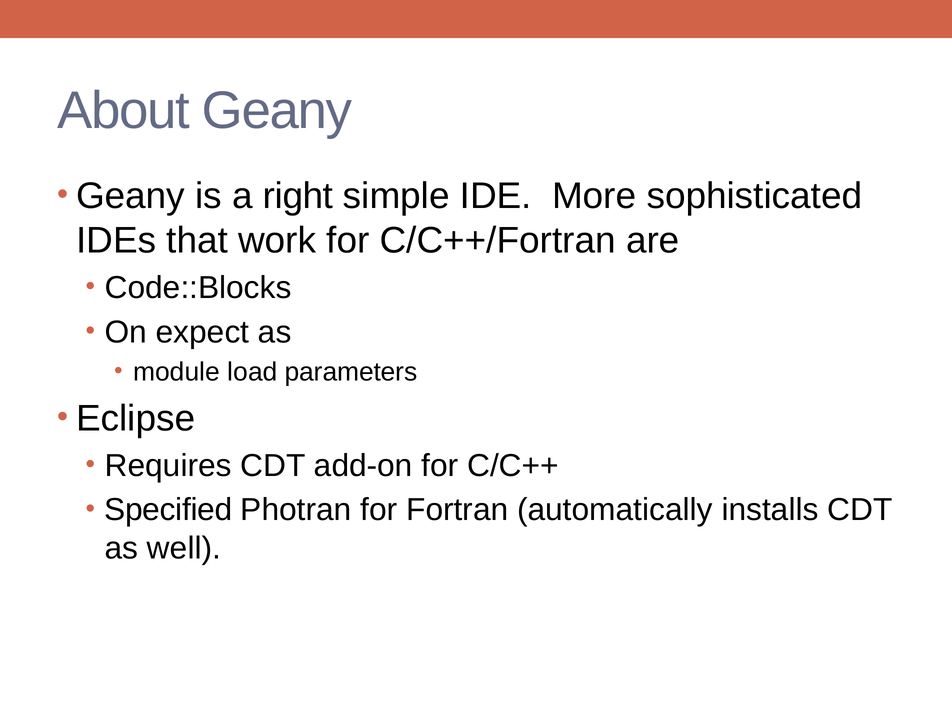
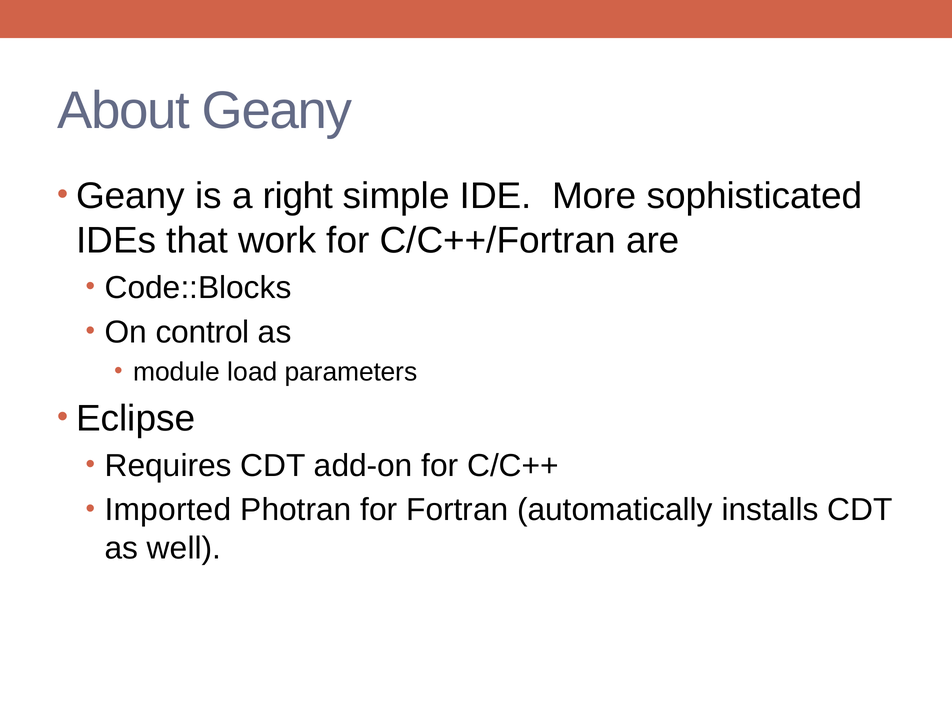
expect: expect -> control (203, 332)
Specified: Specified -> Imported (168, 510)
